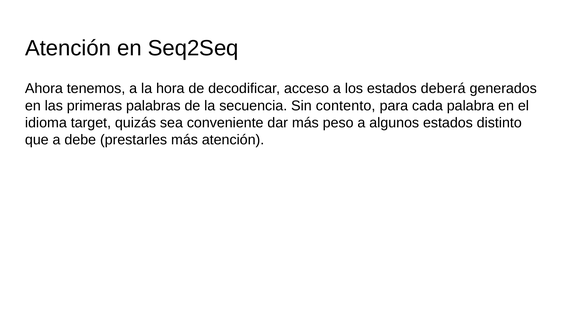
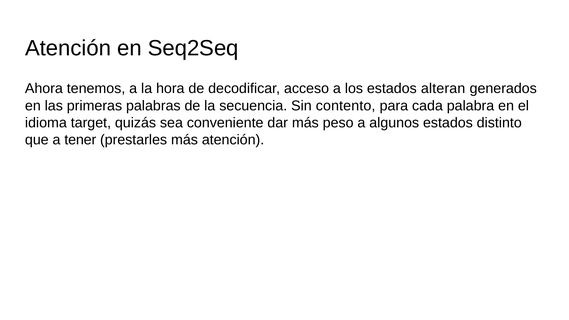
deberá: deberá -> alteran (443, 89)
debe: debe -> tener (80, 140)
